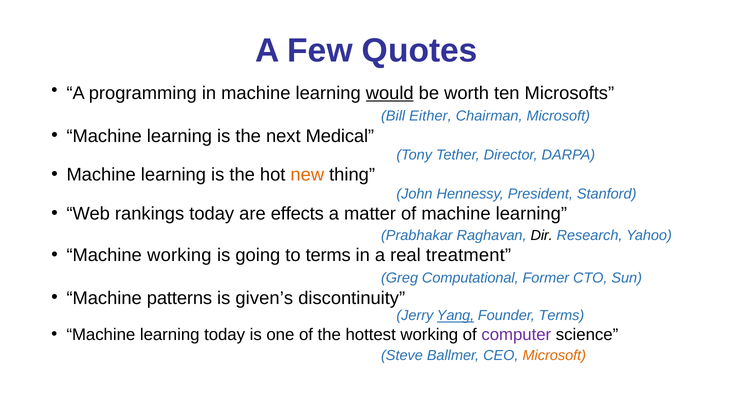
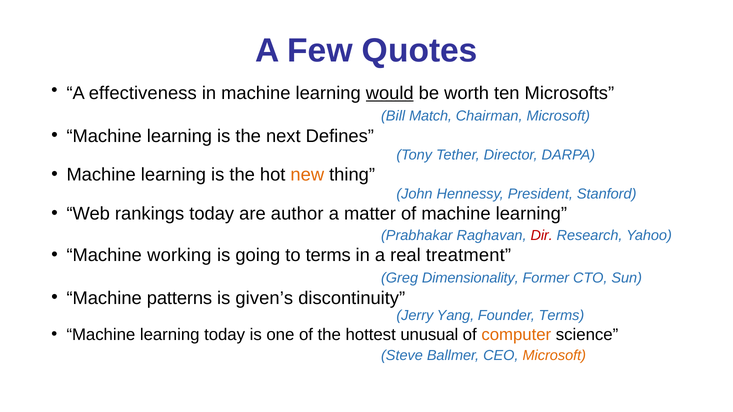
programming: programming -> effectiveness (143, 93)
Either: Either -> Match (431, 116)
Medical: Medical -> Defines (340, 136)
effects: effects -> author (297, 214)
Dir colour: black -> red (542, 236)
Computational: Computational -> Dimensionality (470, 278)
Yang underline: present -> none (456, 316)
hottest working: working -> unusual (429, 335)
computer colour: purple -> orange (516, 335)
